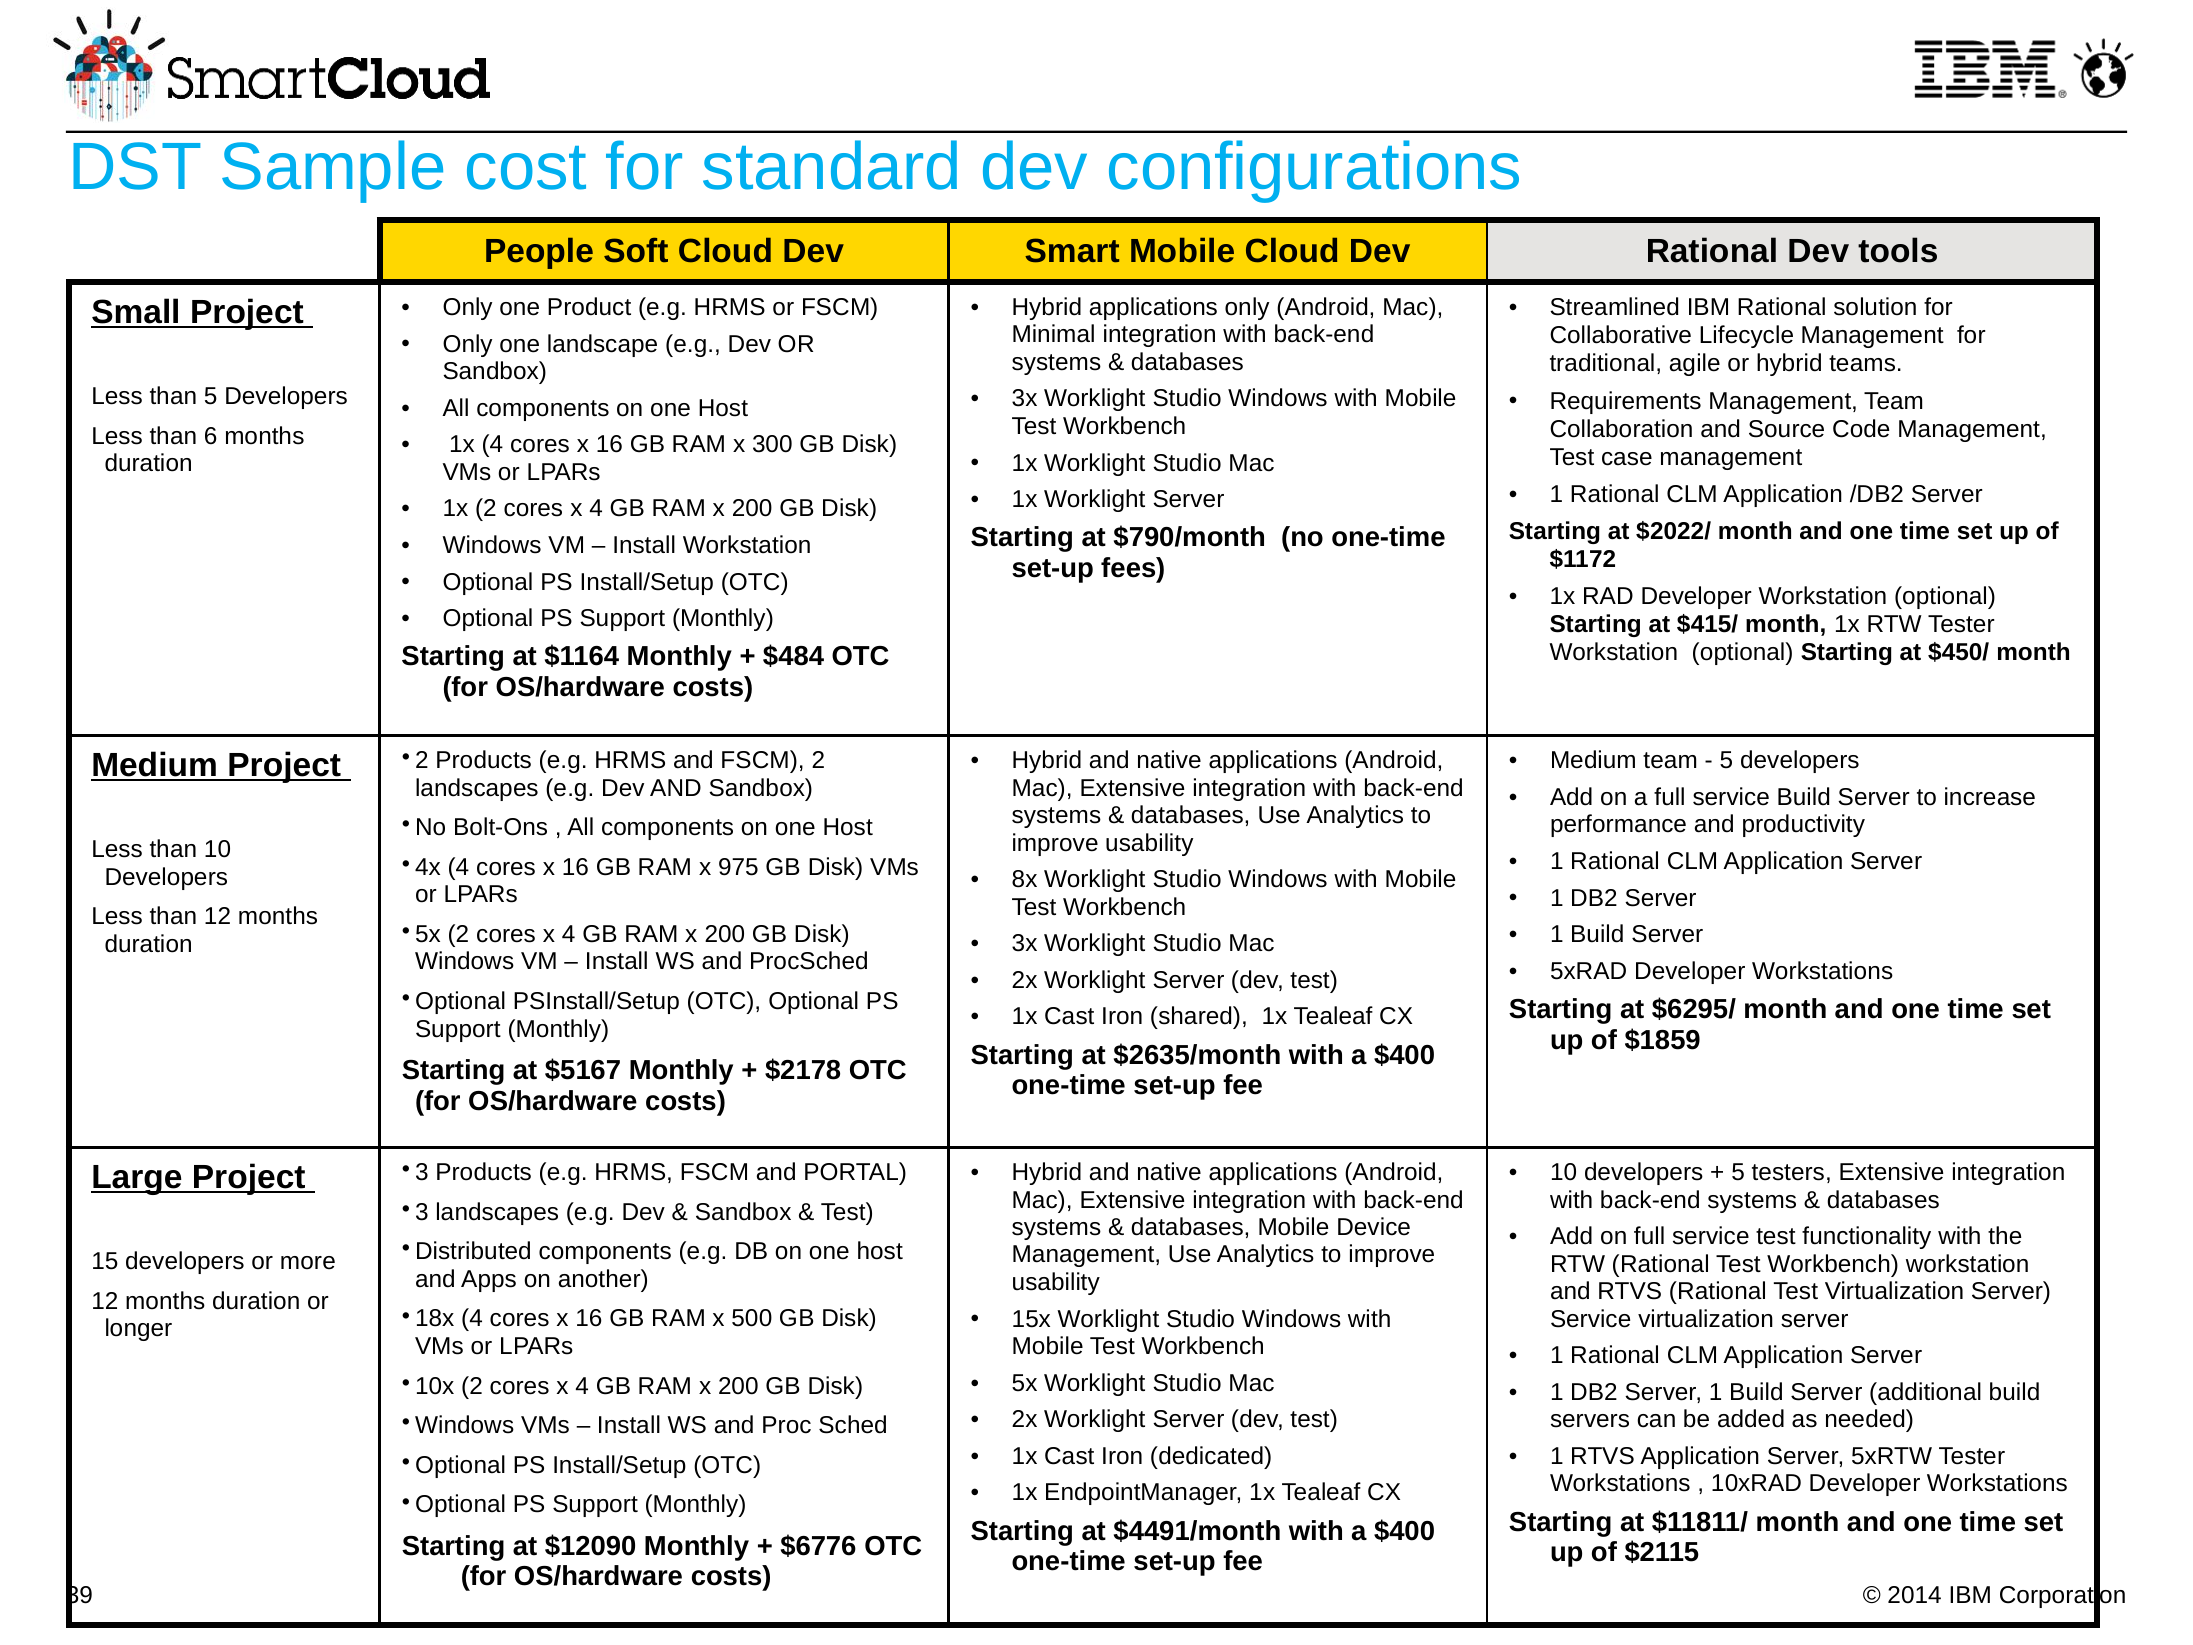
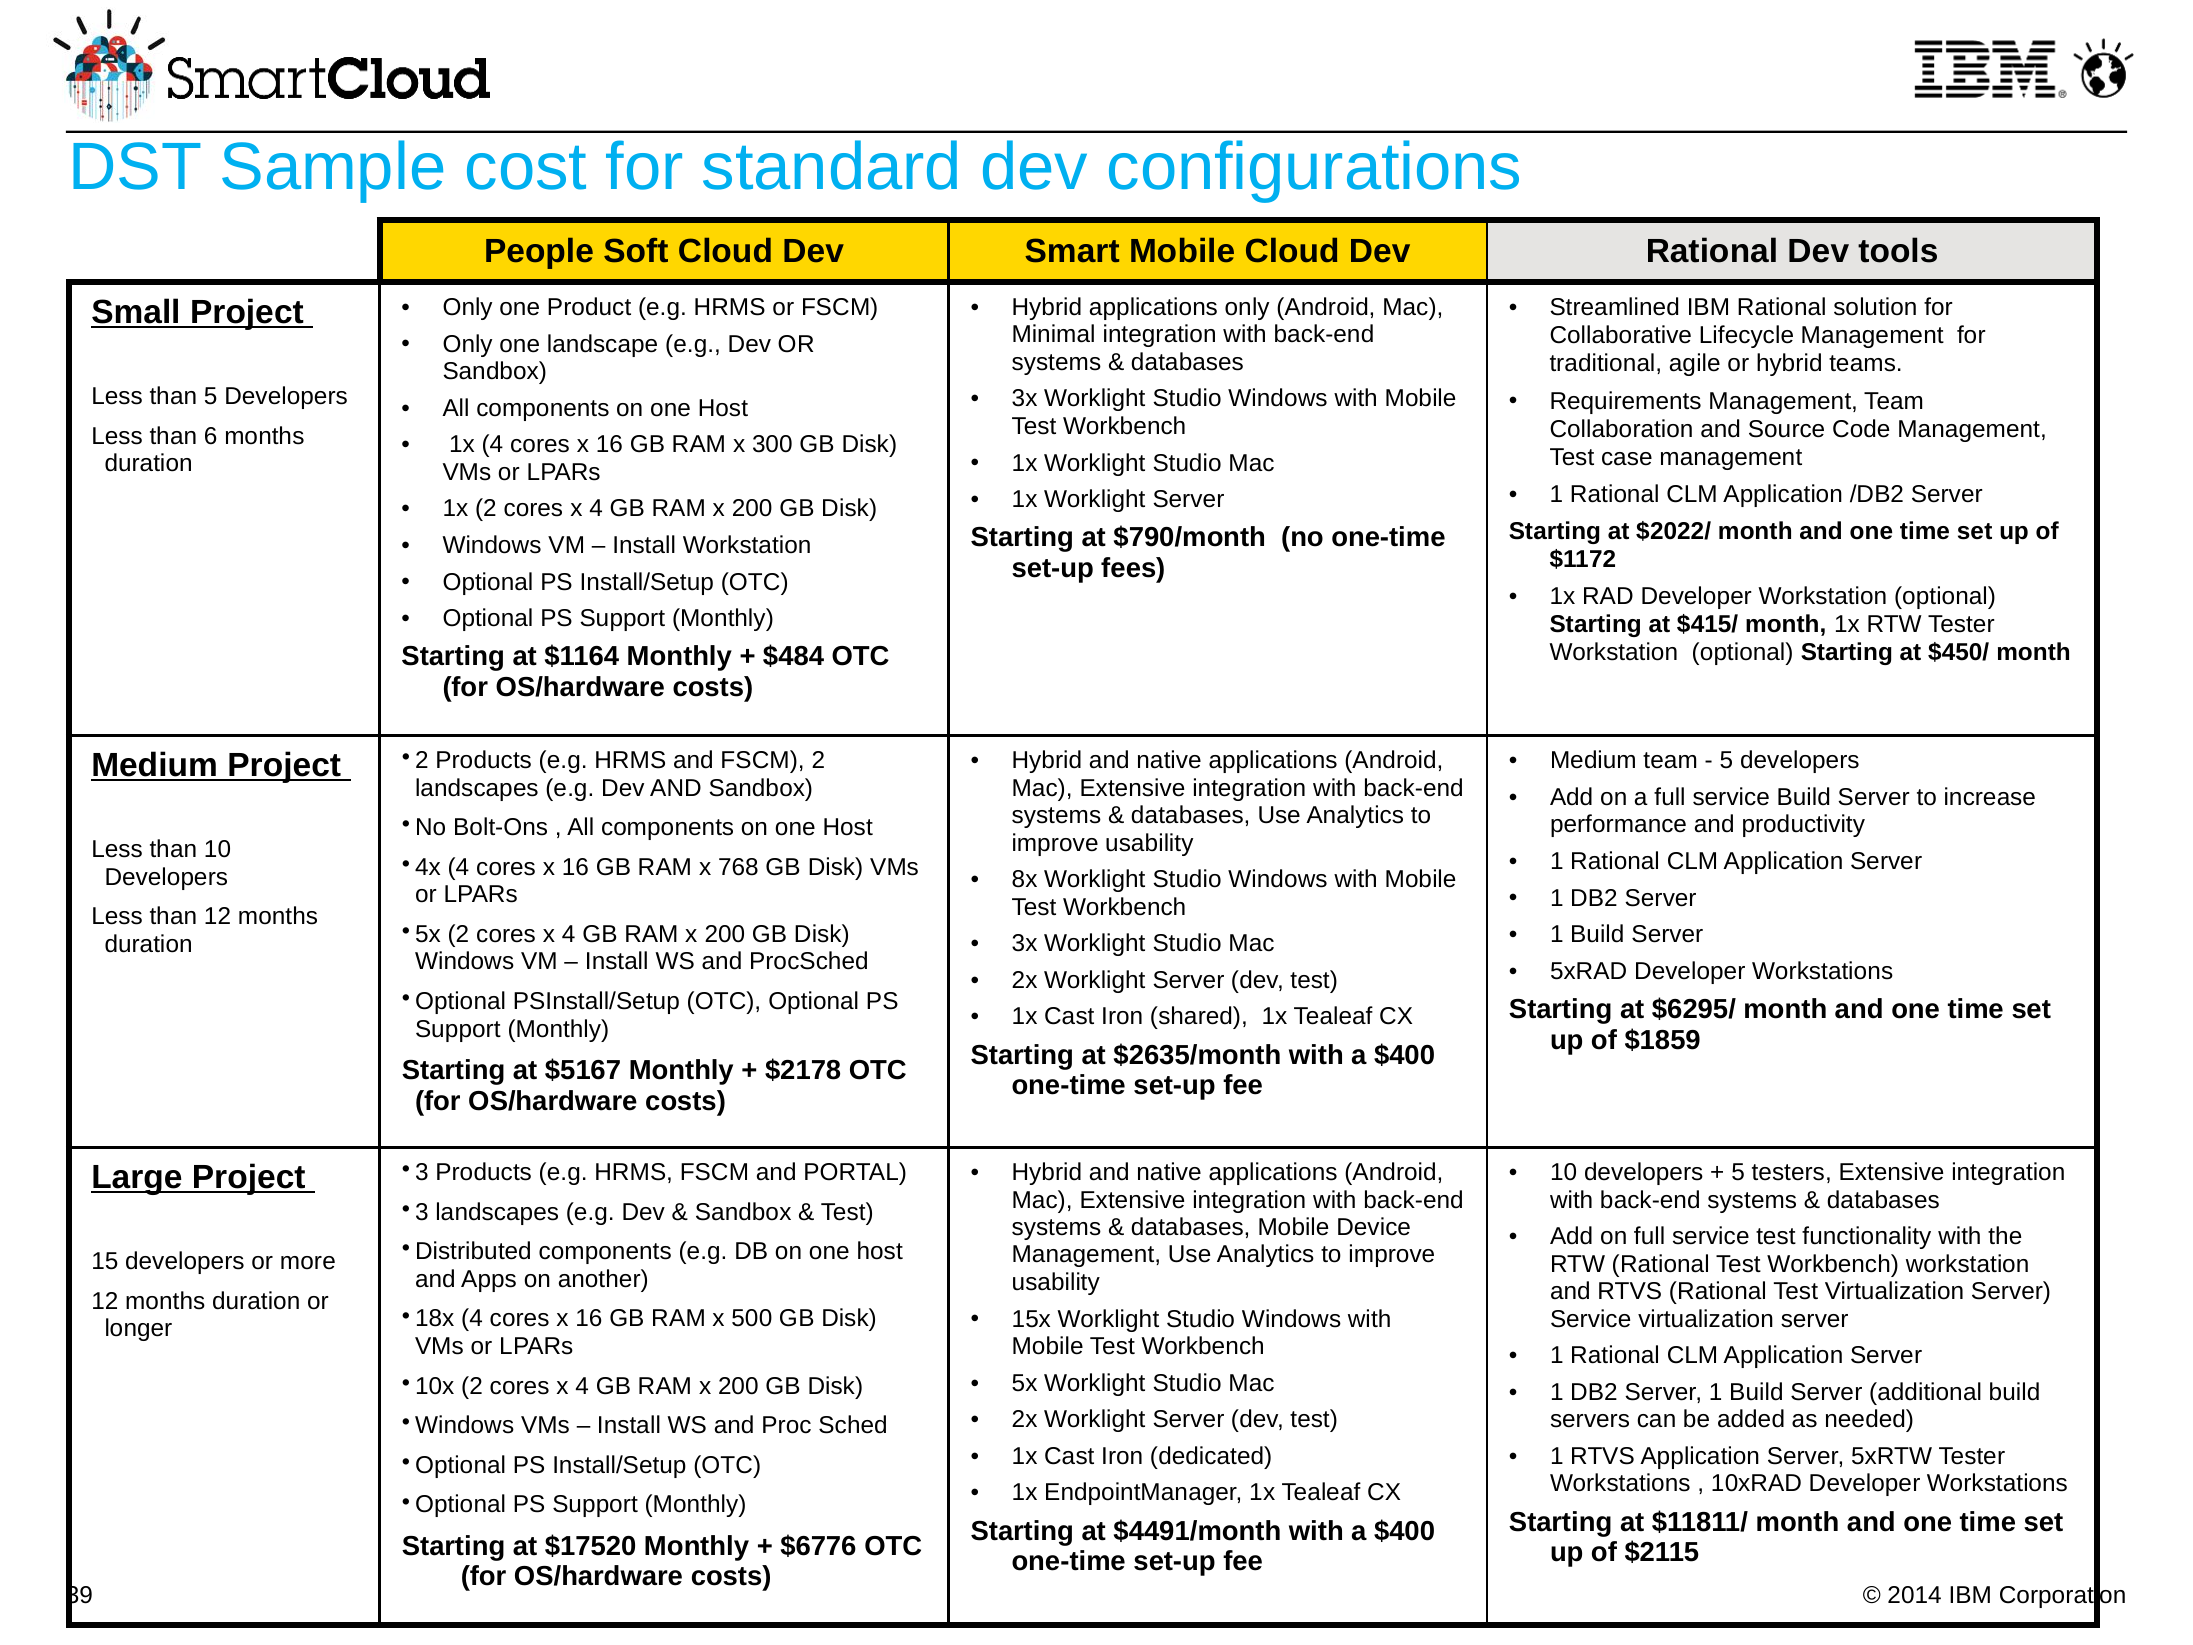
975: 975 -> 768 (738, 867)
$12090: $12090 -> $17520 (591, 1546)
